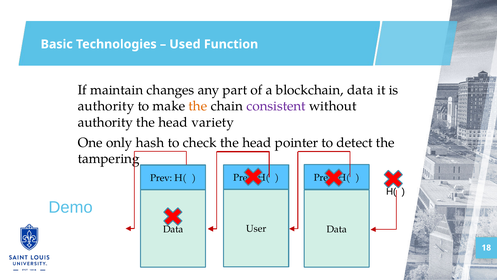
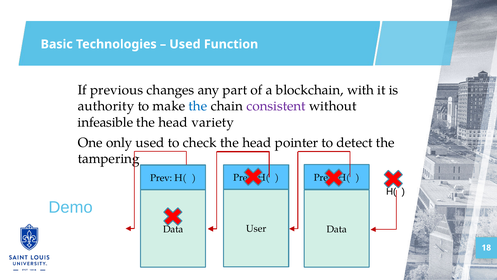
maintain: maintain -> previous (117, 90)
blockchain data: data -> with (360, 90)
the colour: orange -> blue (198, 106)
authority: authority -> infeasible (105, 122)
only hash: hash -> used (150, 142)
